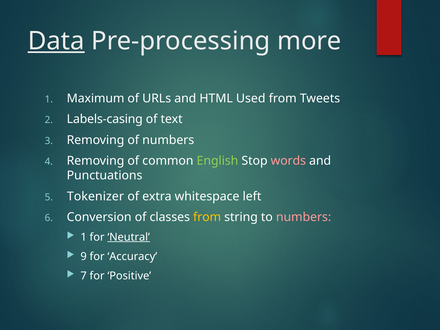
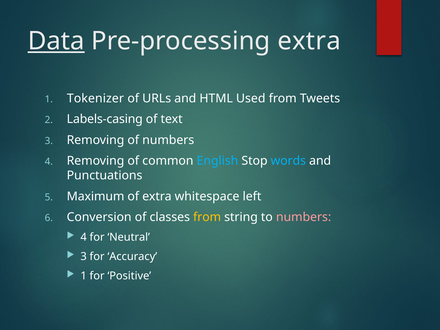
Pre-processing more: more -> extra (309, 41)
Maximum: Maximum -> Tokenizer (95, 98)
English colour: light green -> light blue (217, 161)
words colour: pink -> light blue (288, 161)
Tokenizer: Tokenizer -> Maximum (96, 196)
1: 1 -> 4 (84, 237)
Neutral underline: present -> none (129, 237)
9: 9 -> 3 (84, 256)
7: 7 -> 1 (84, 276)
